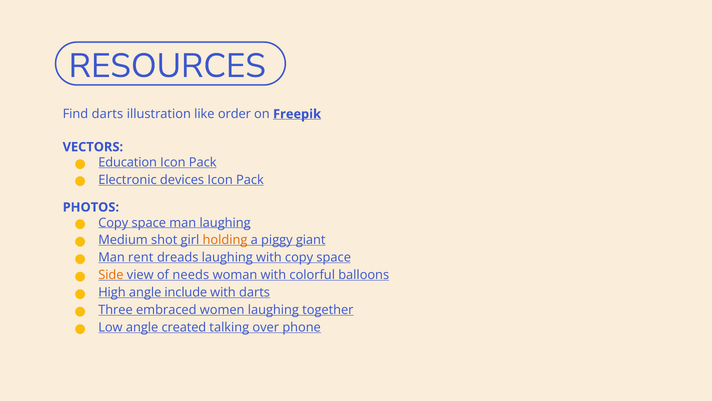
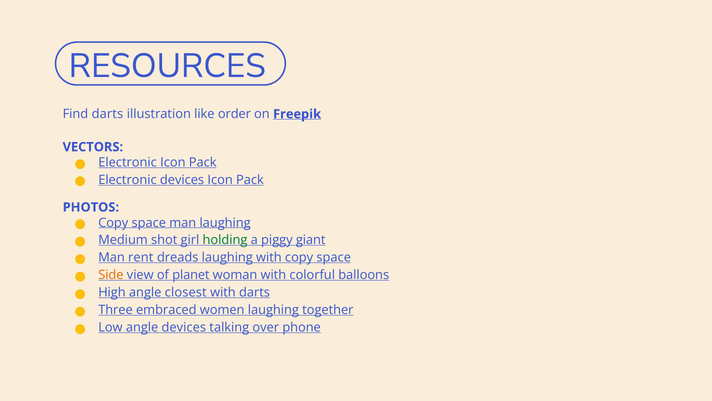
Education: Education -> Electronic (128, 162)
holding colour: orange -> green (225, 240)
needs: needs -> planet (191, 275)
include: include -> closest (186, 292)
angle created: created -> devices (184, 327)
